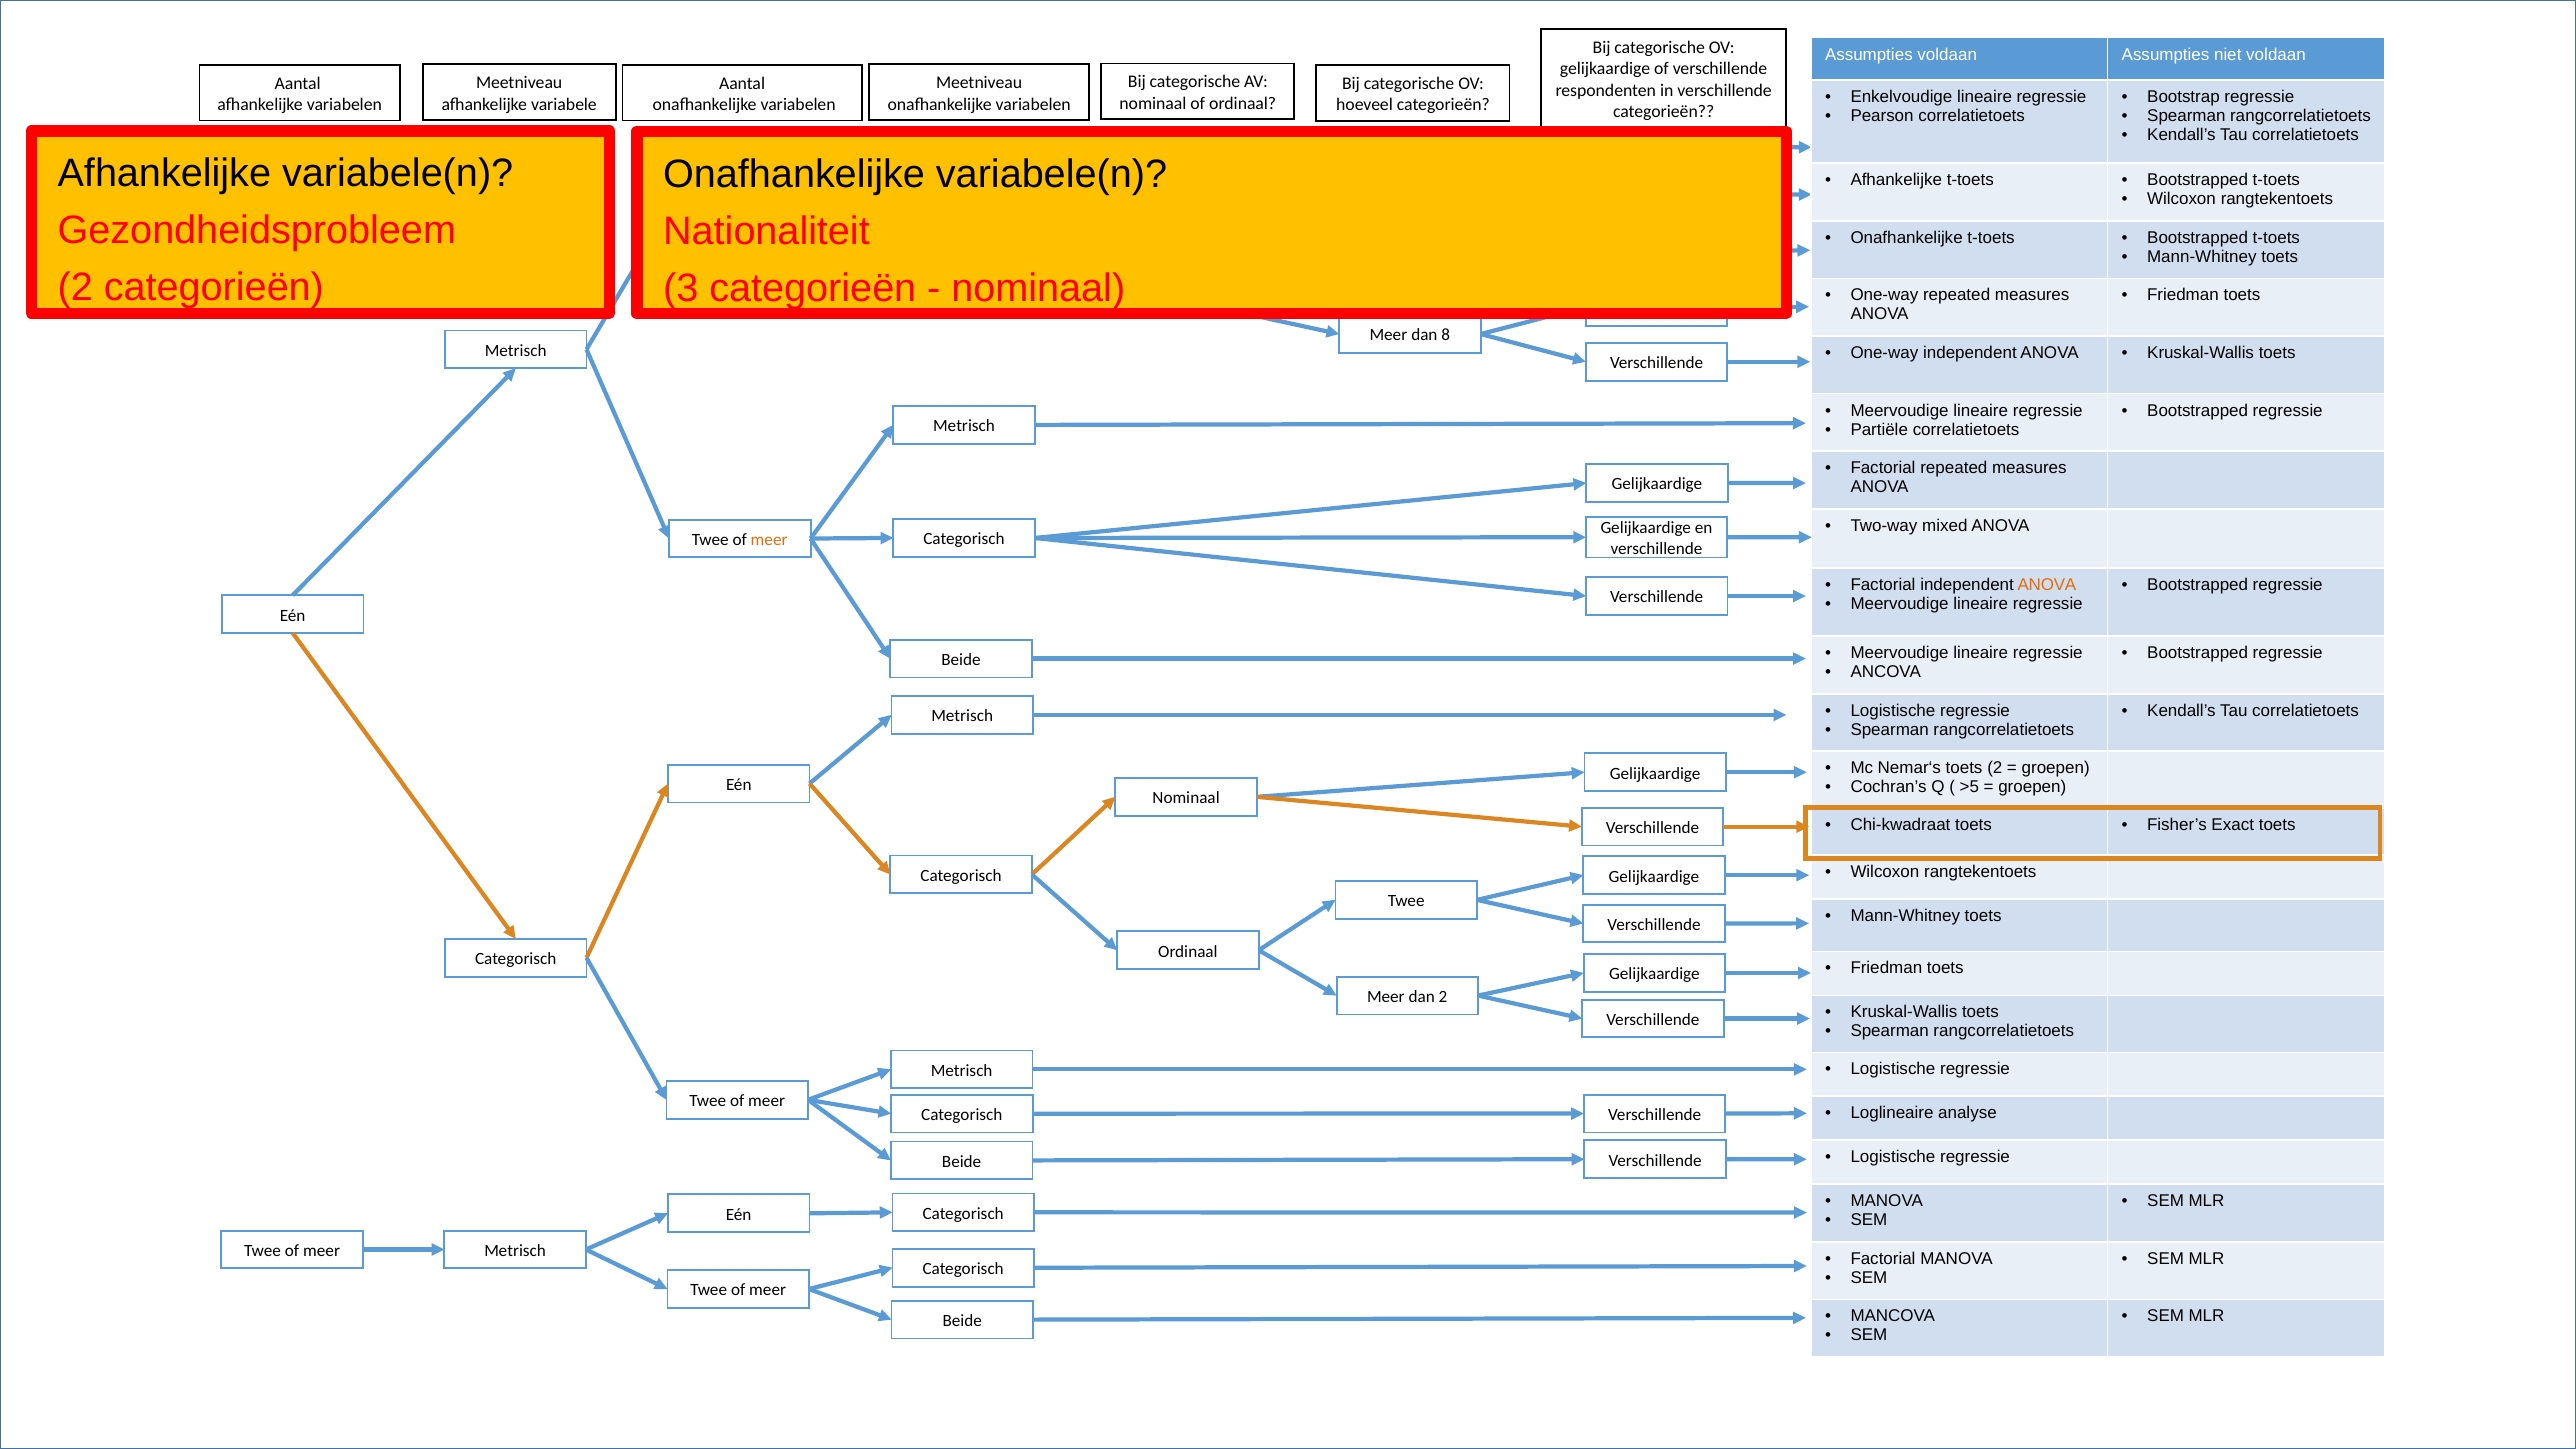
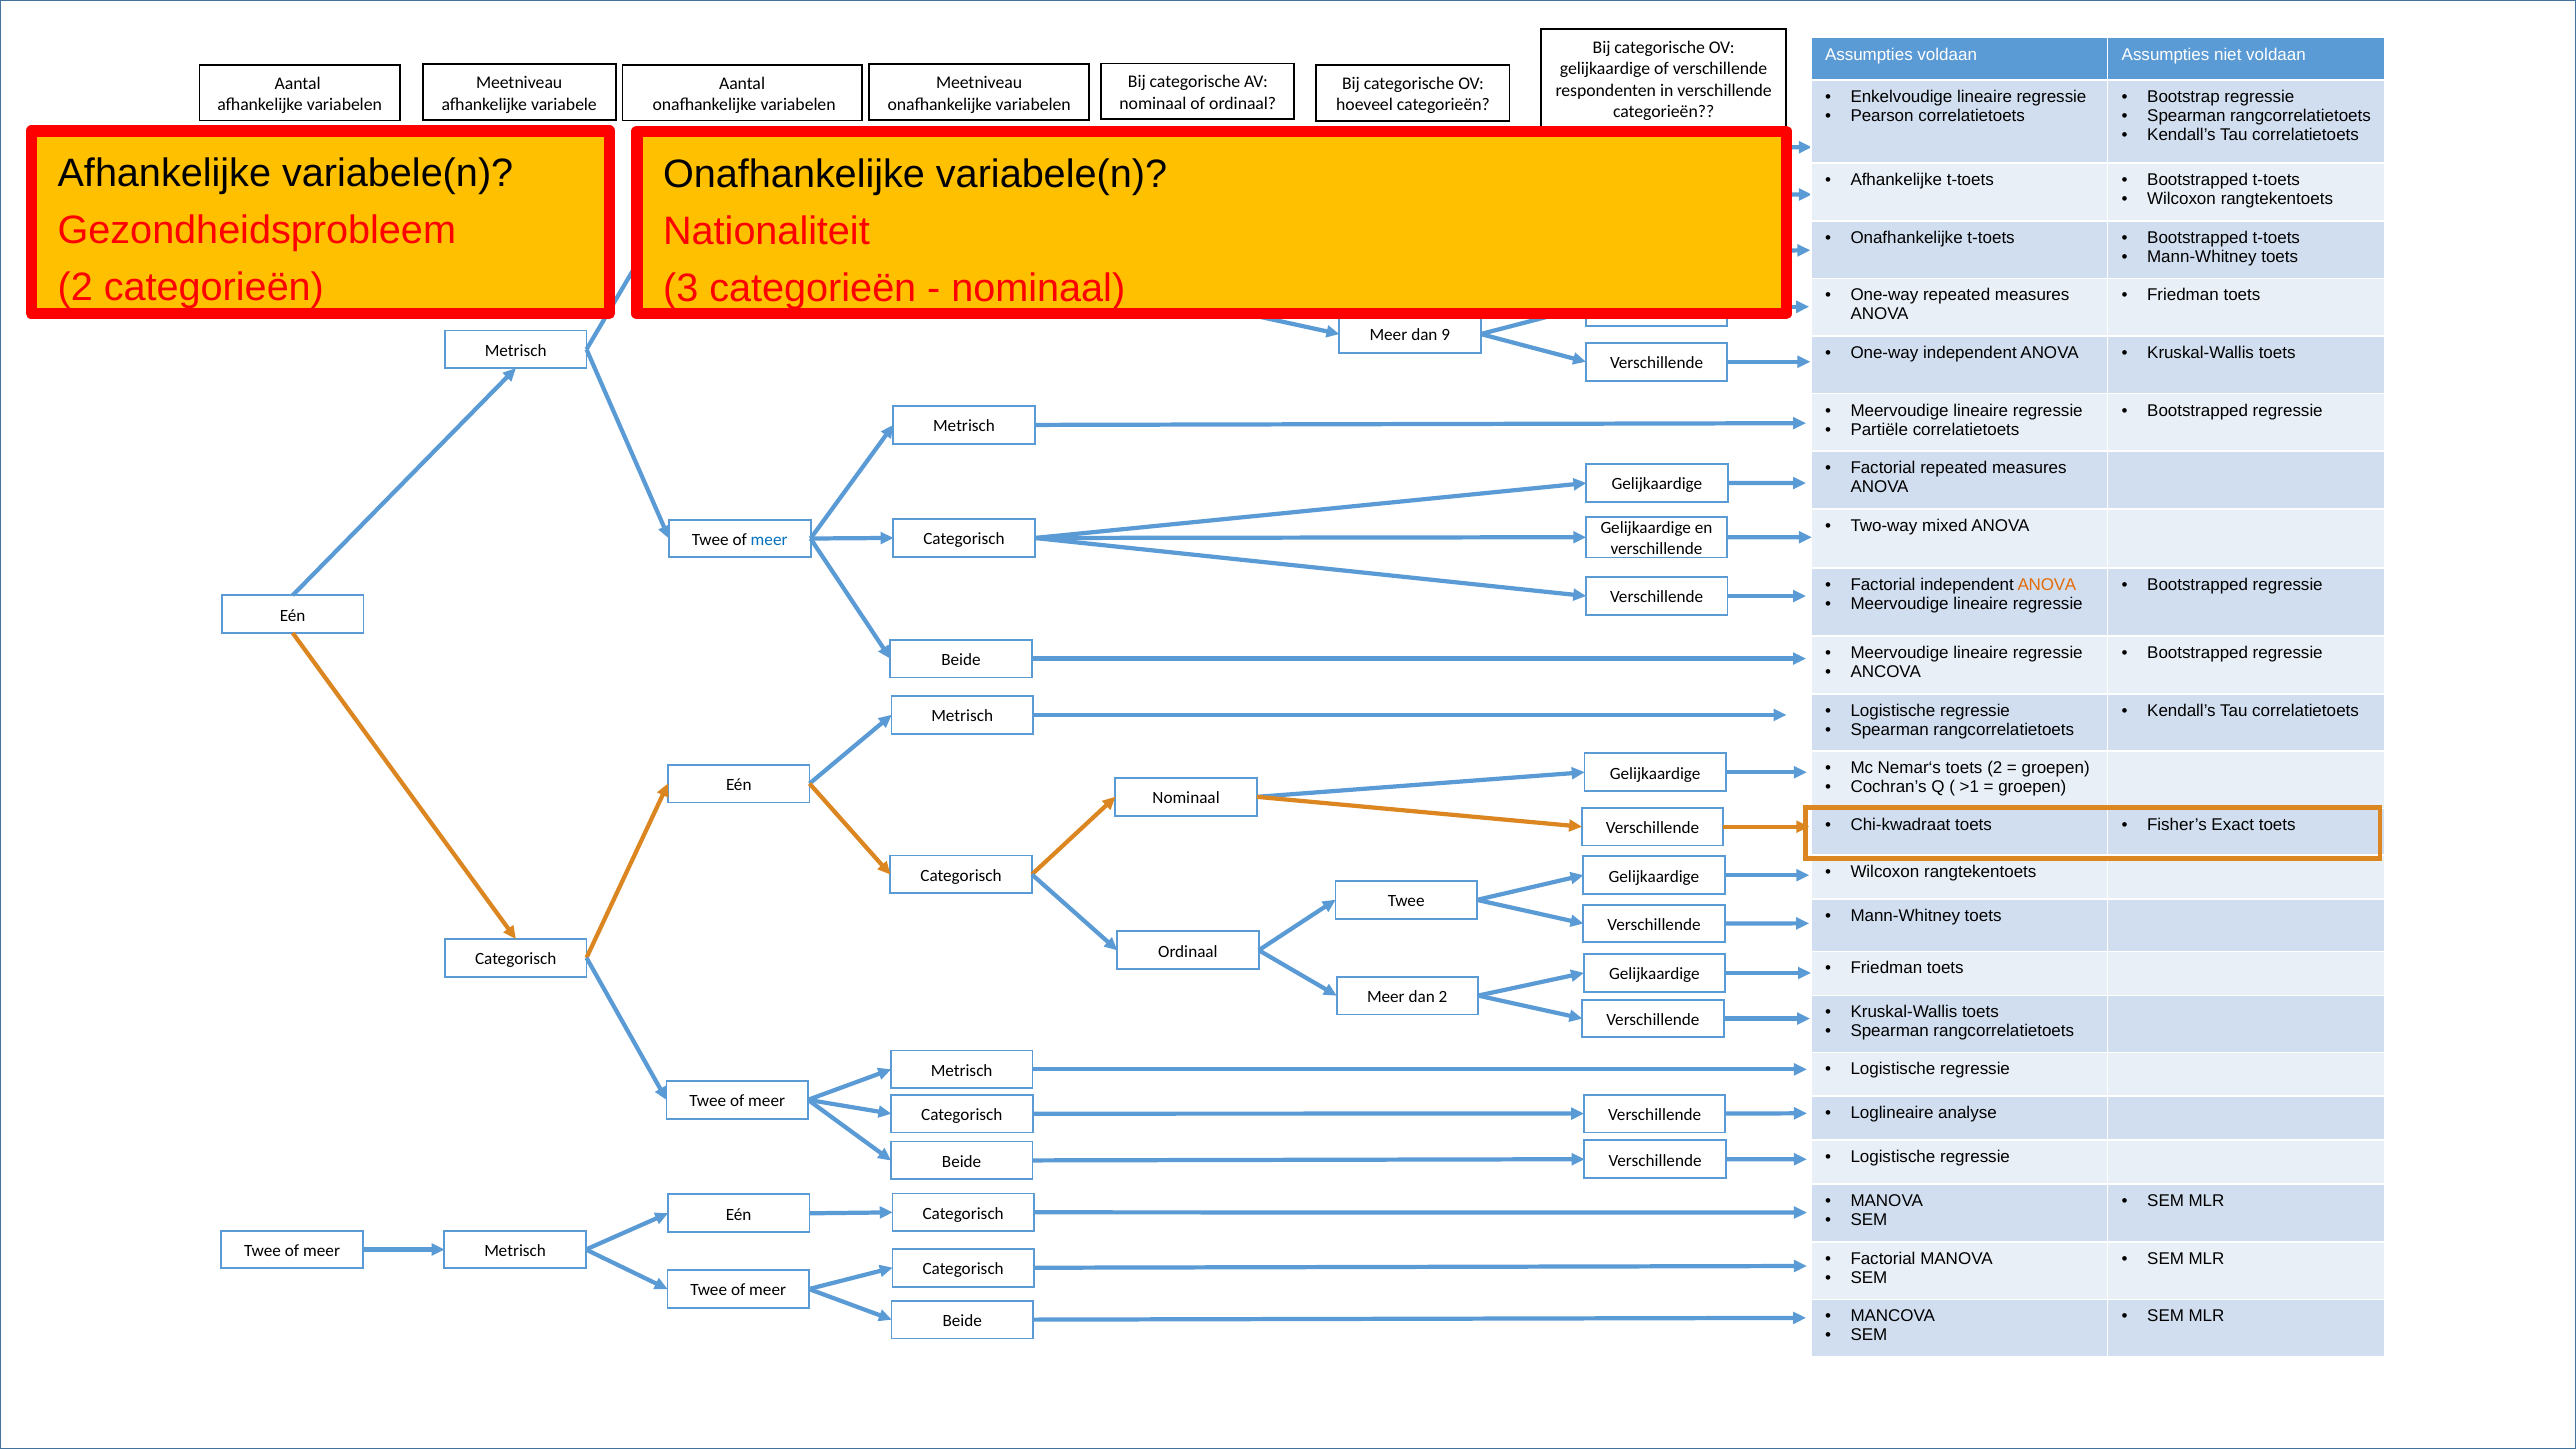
8: 8 -> 9 (1446, 335)
meer colour: orange -> blue (769, 540)
>5: >5 -> >1 (1969, 787)
